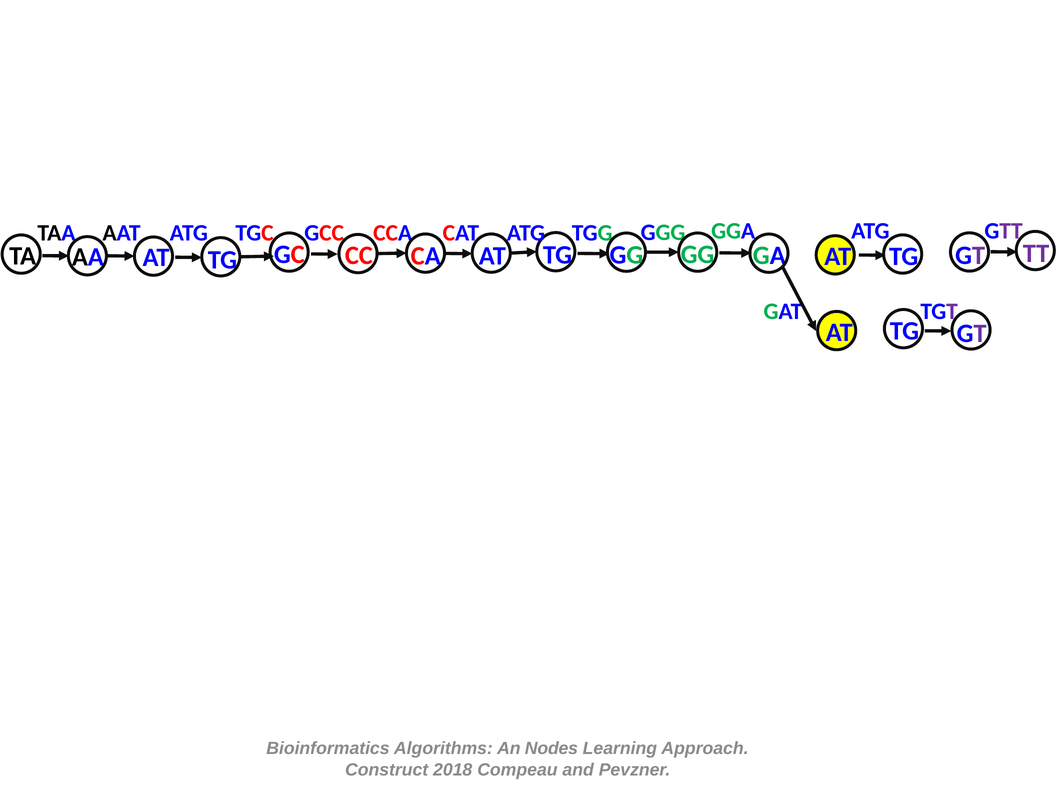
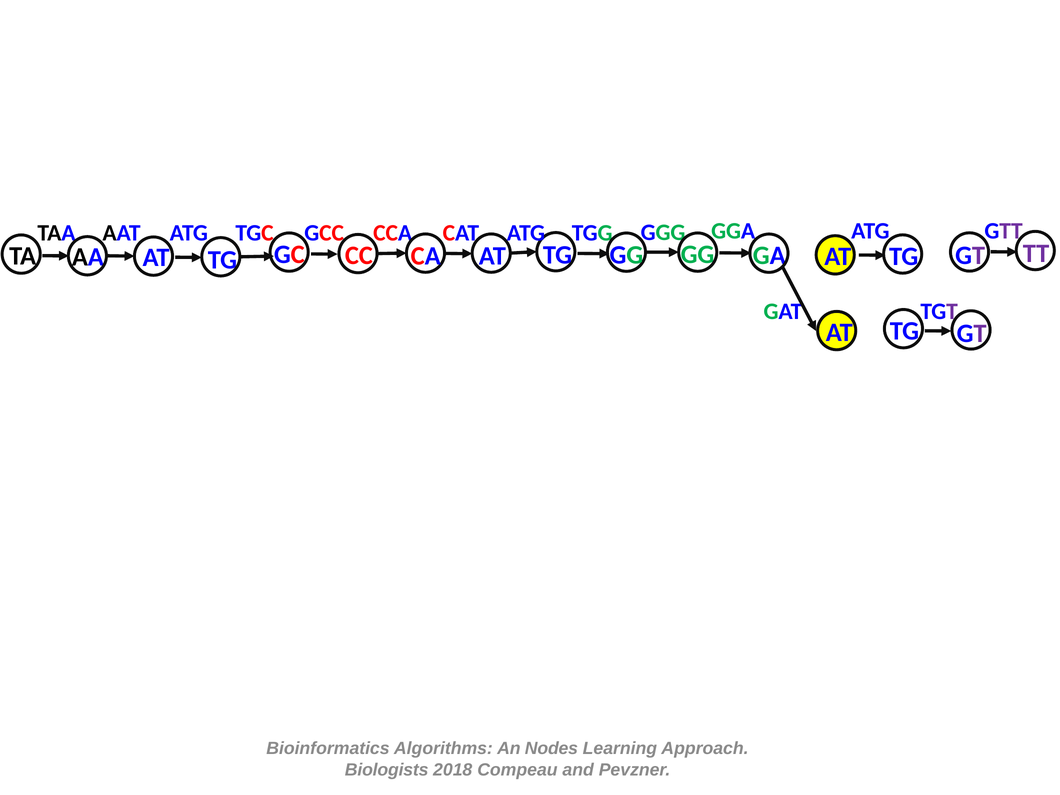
Construct: Construct -> Biologists (387, 770)
